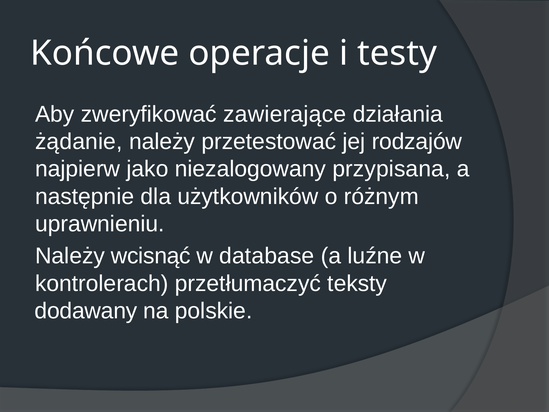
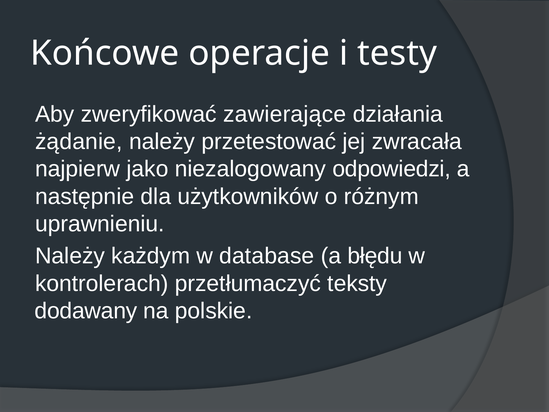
rodzajów: rodzajów -> zwracała (417, 142)
przypisana: przypisana -> odpowiedzi (392, 169)
wcisnąć: wcisnąć -> każdym (151, 256)
luźne: luźne -> błędu (375, 256)
